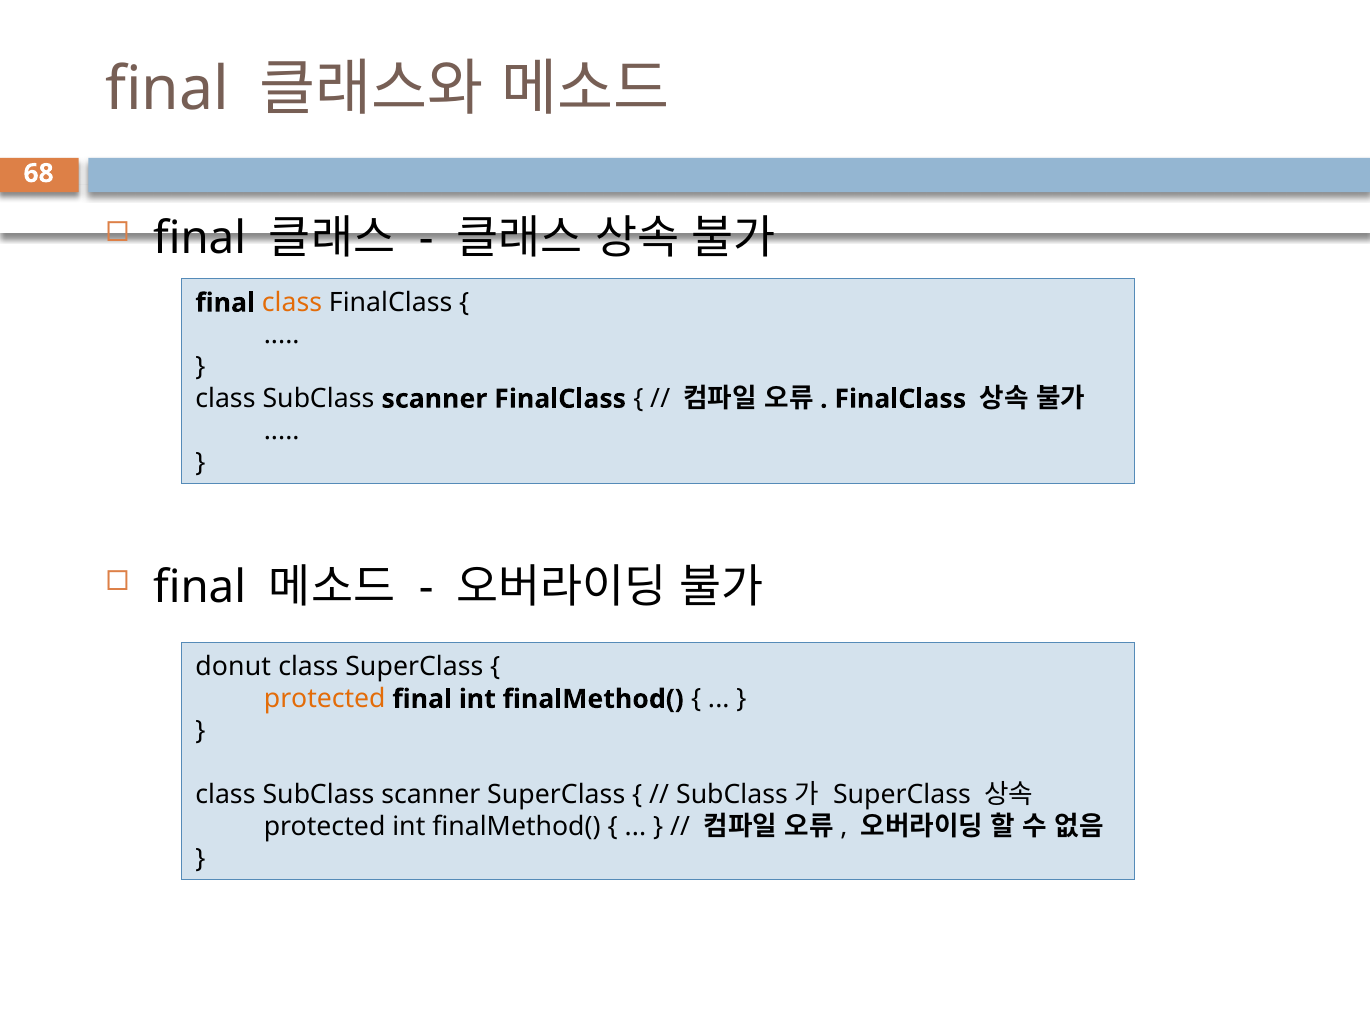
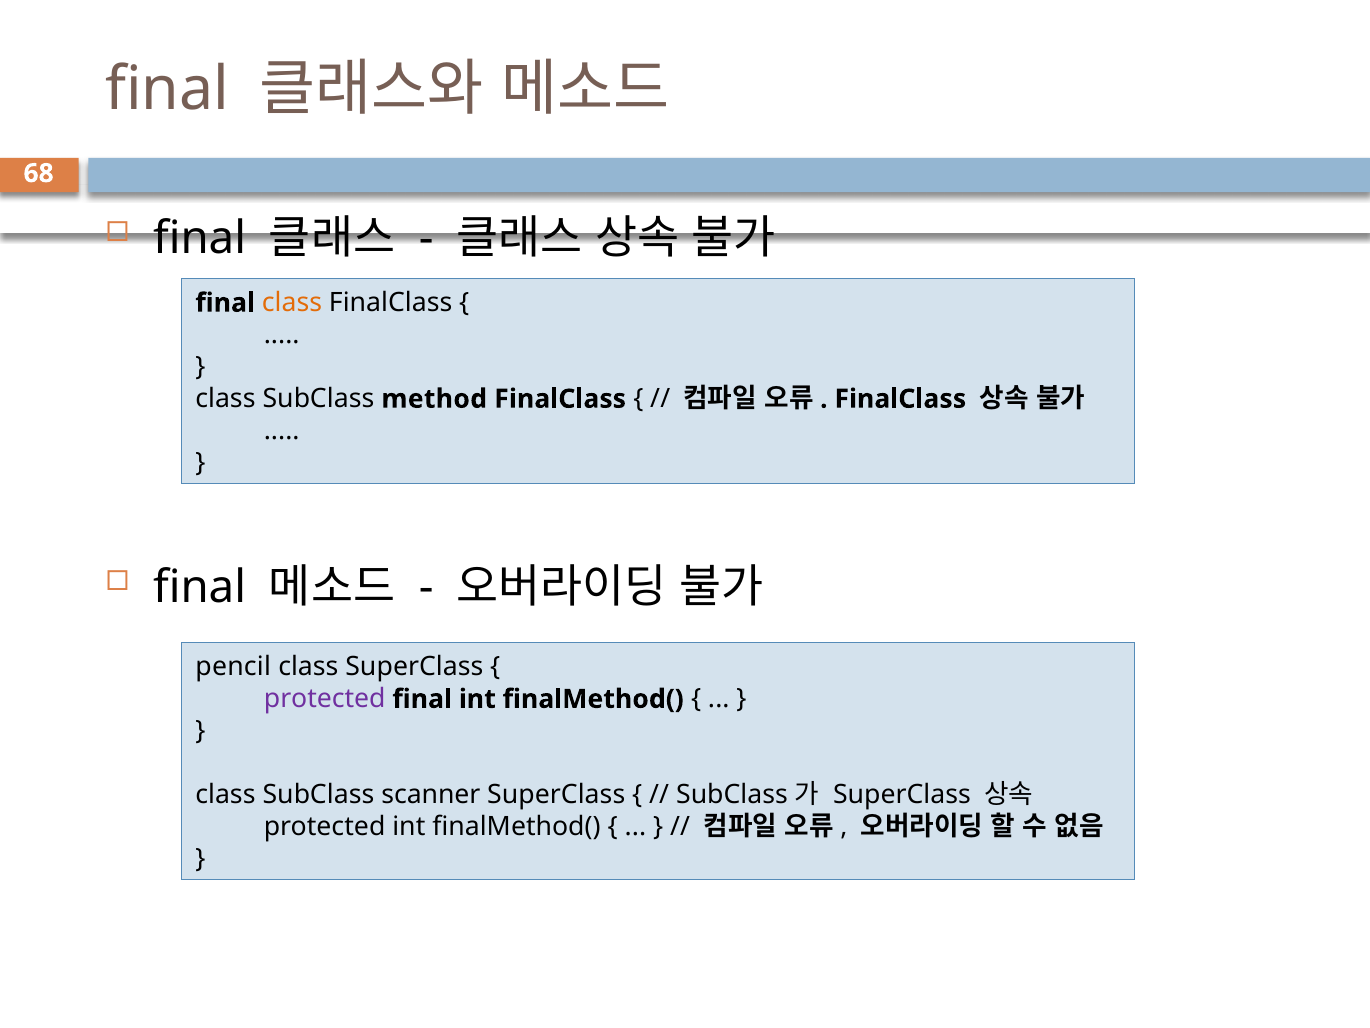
scanner: scanner -> method (434, 399)
donut: donut -> pencil (233, 667)
protected colour: orange -> purple (325, 699)
